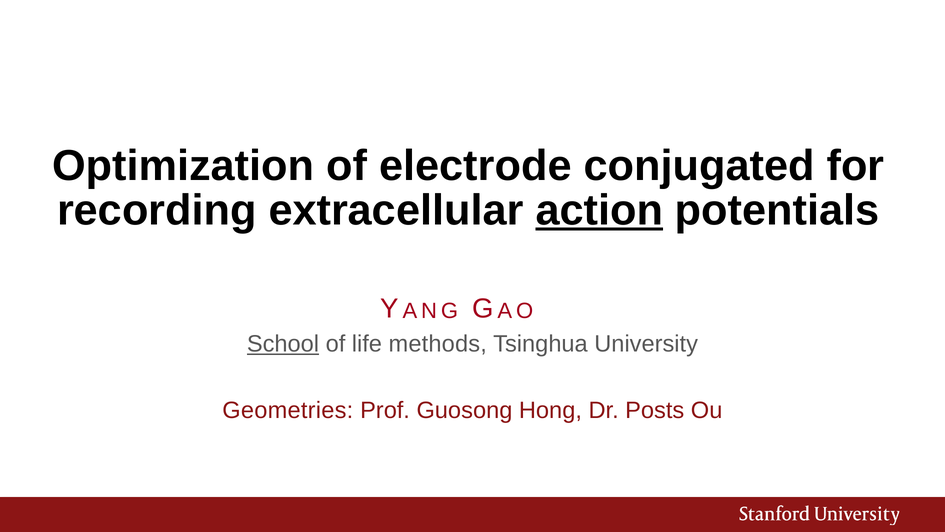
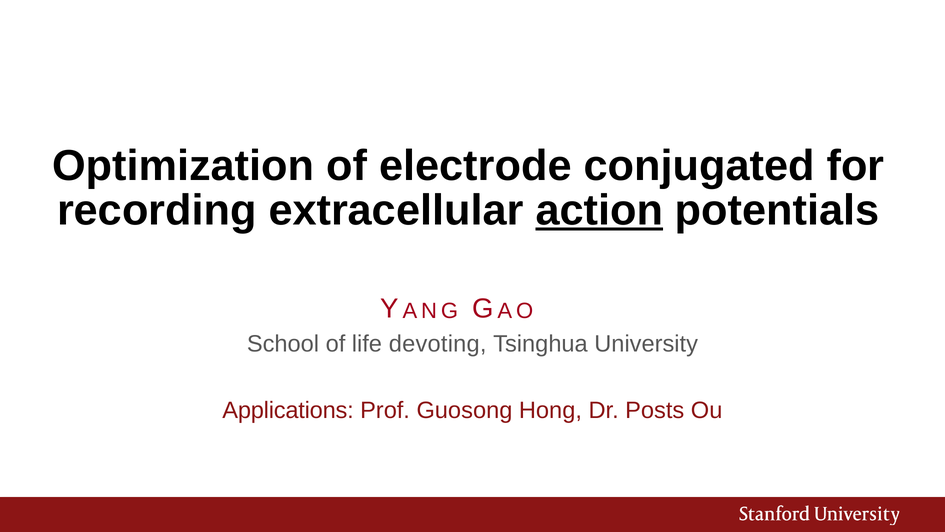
School underline: present -> none (283, 344)
methods: methods -> devoting (438, 344)
Geometries: Geometries -> Applications (288, 410)
